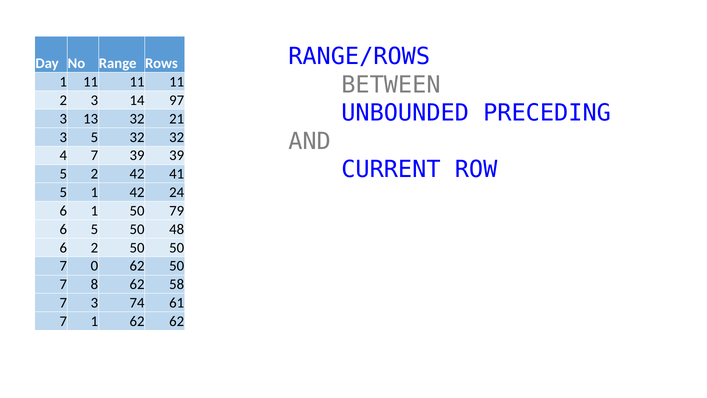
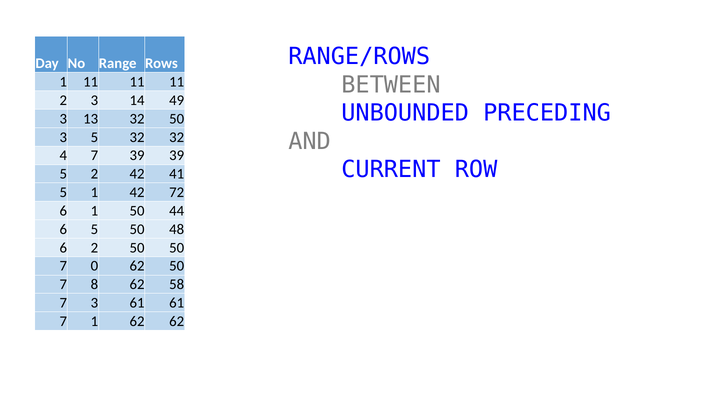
97: 97 -> 49 (177, 100)
32 21: 21 -> 50 (177, 119)
24: 24 -> 72 (177, 192)
79: 79 -> 44 (177, 211)
3 74: 74 -> 61 (137, 303)
